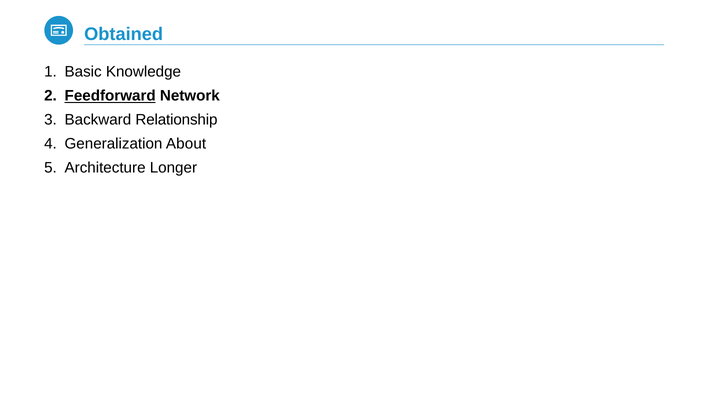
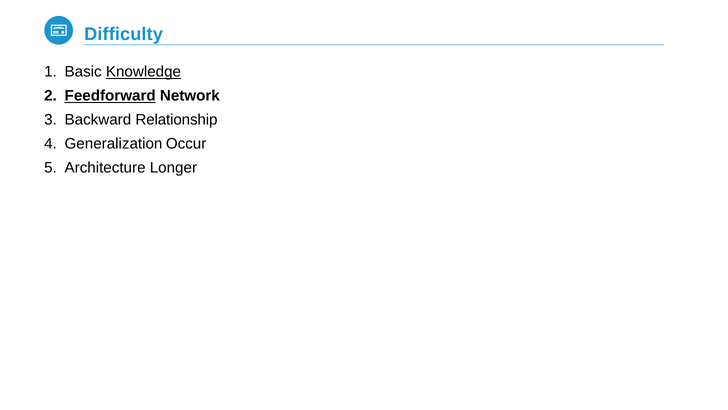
Obtained: Obtained -> Difficulty (124, 34)
Knowledge underline: none -> present (143, 72)
About: About -> Occur (186, 144)
